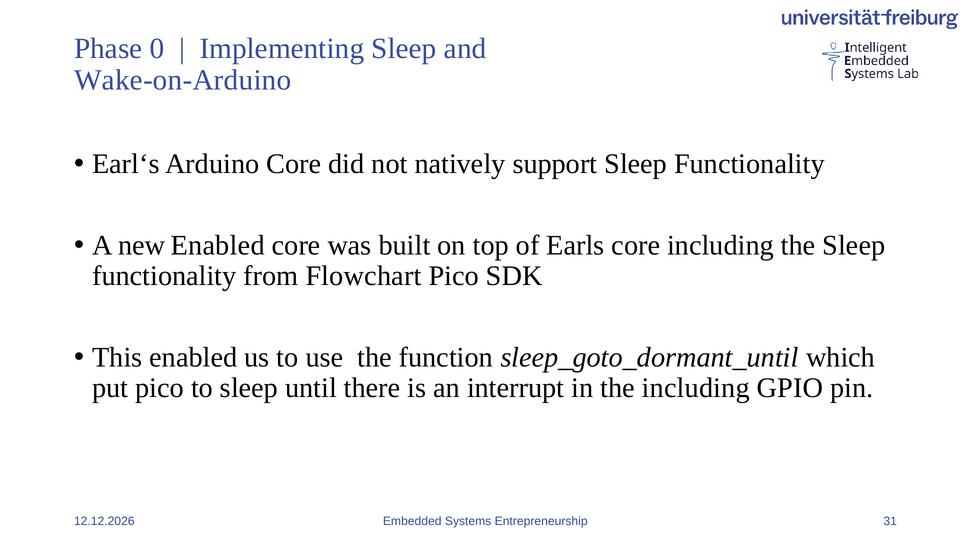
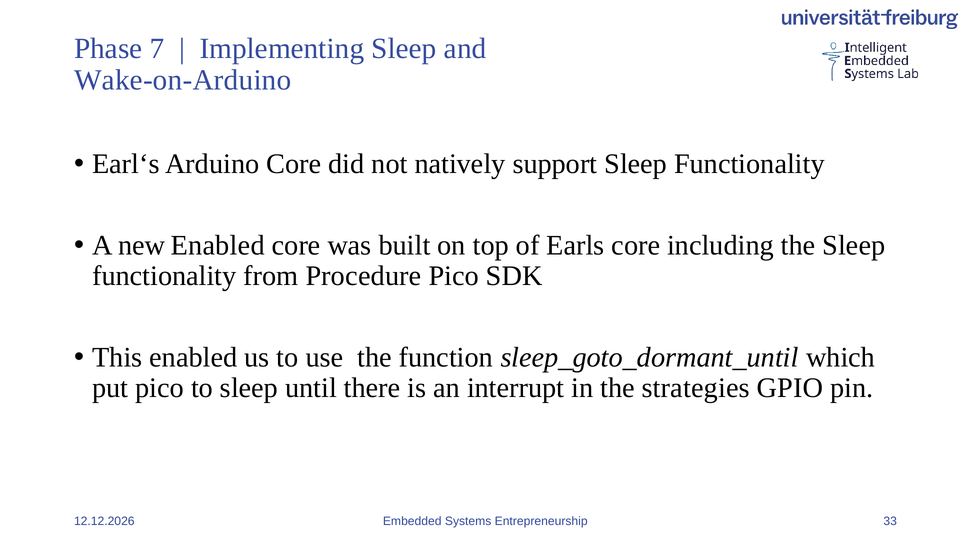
0: 0 -> 7 (157, 48)
Flowchart: Flowchart -> Procedure (363, 276)
the including: including -> strategies (696, 388)
31: 31 -> 33 (890, 522)
